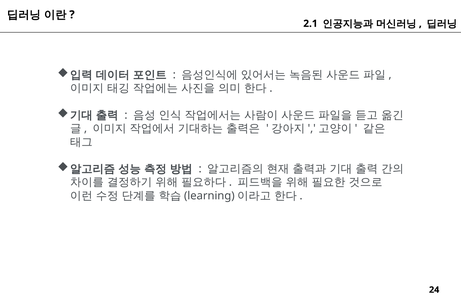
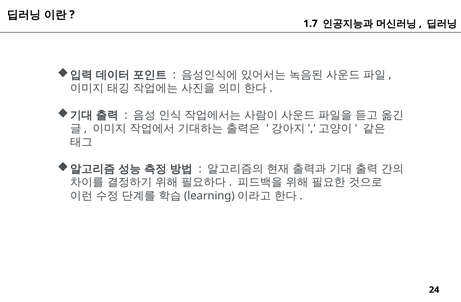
2.1: 2.1 -> 1.7 (310, 24)
